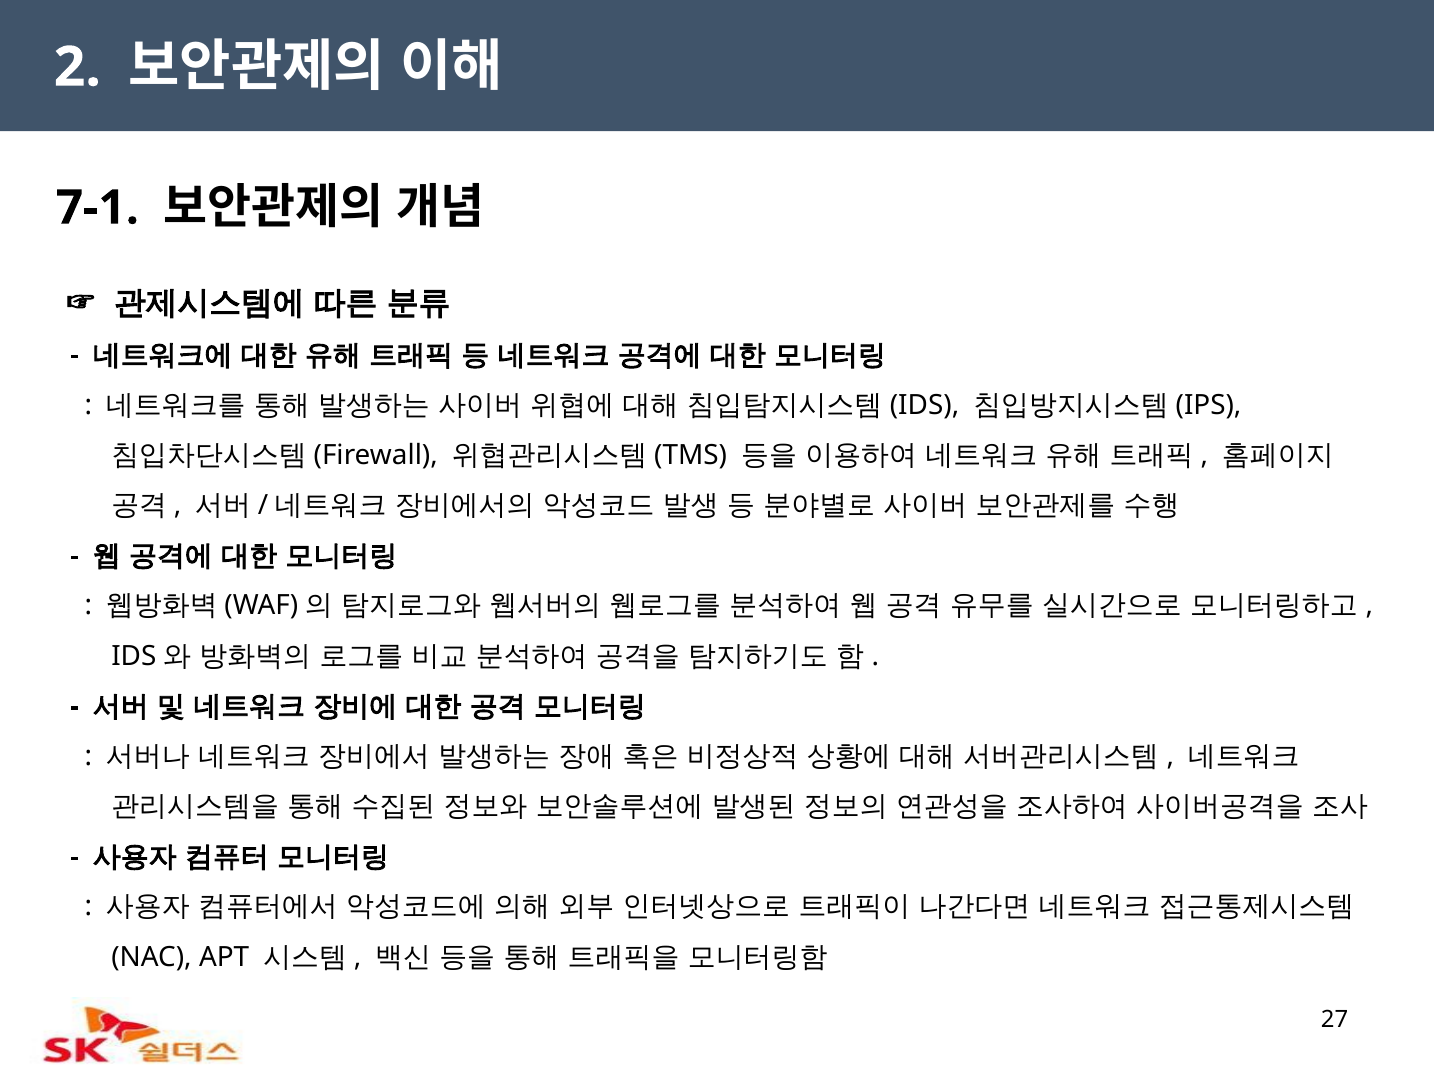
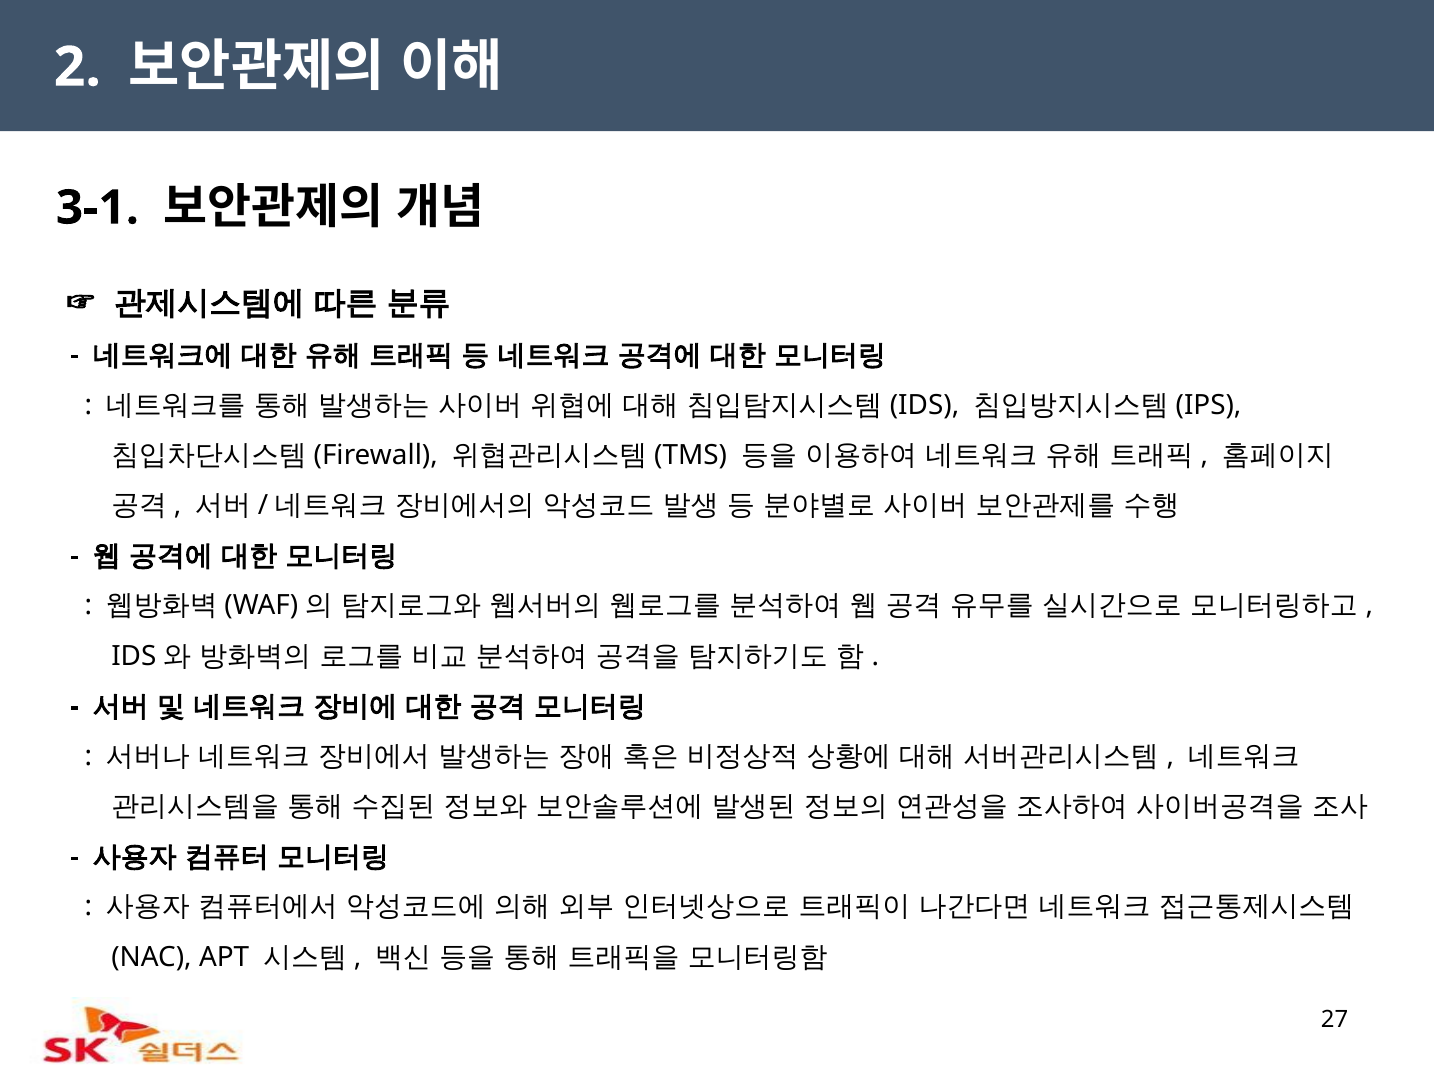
7-1: 7-1 -> 3-1 (97, 208)
